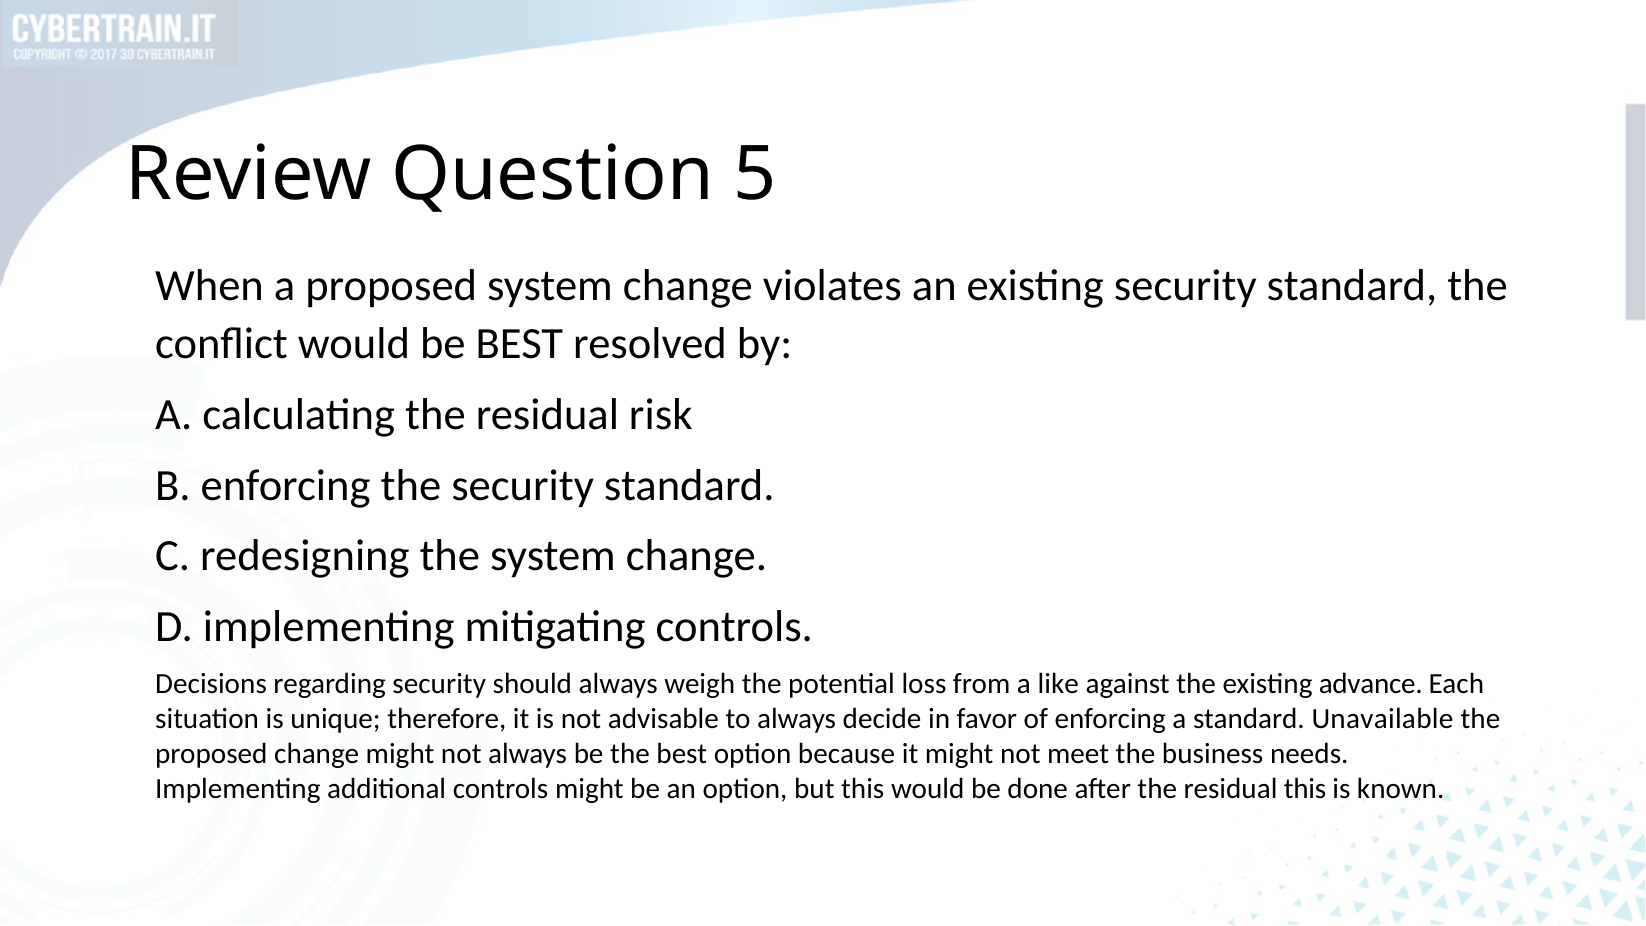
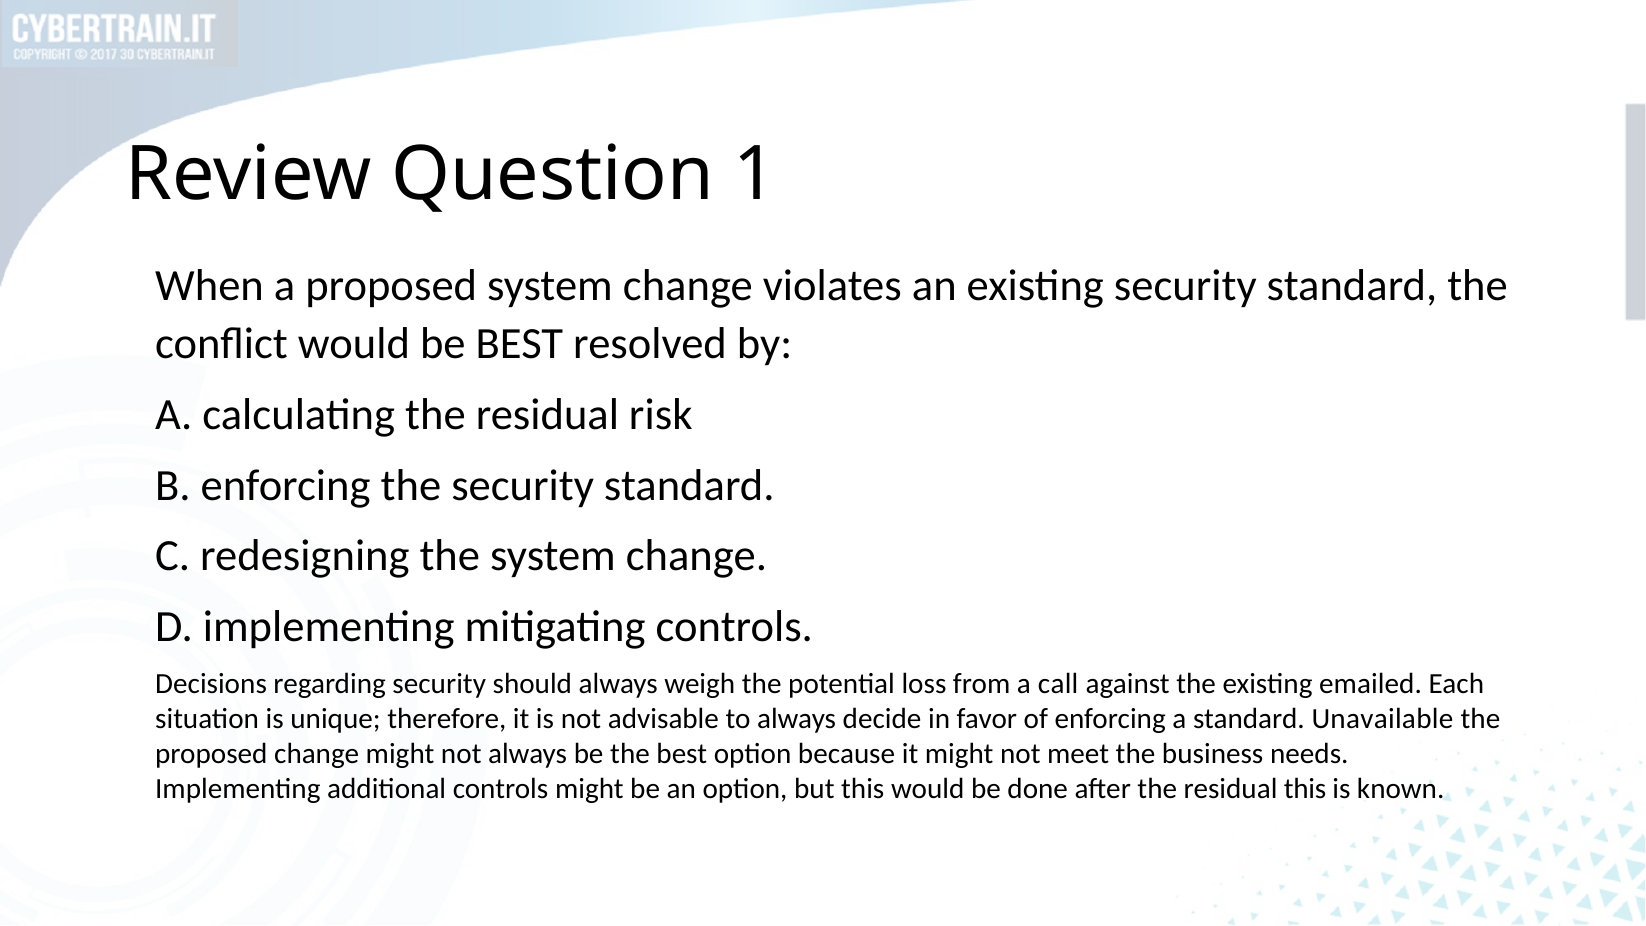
5: 5 -> 1 (755, 174)
like: like -> call (1058, 684)
advance: advance -> emailed (1371, 684)
